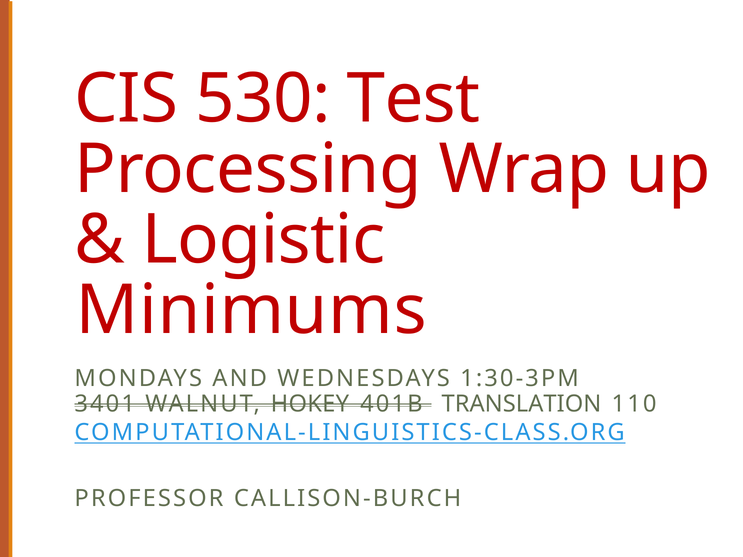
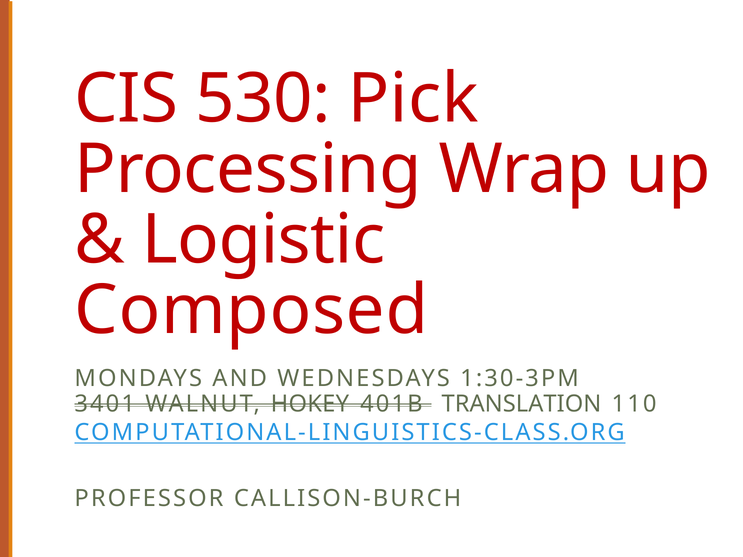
Test: Test -> Pick (413, 99)
Minimums: Minimums -> Composed (251, 311)
